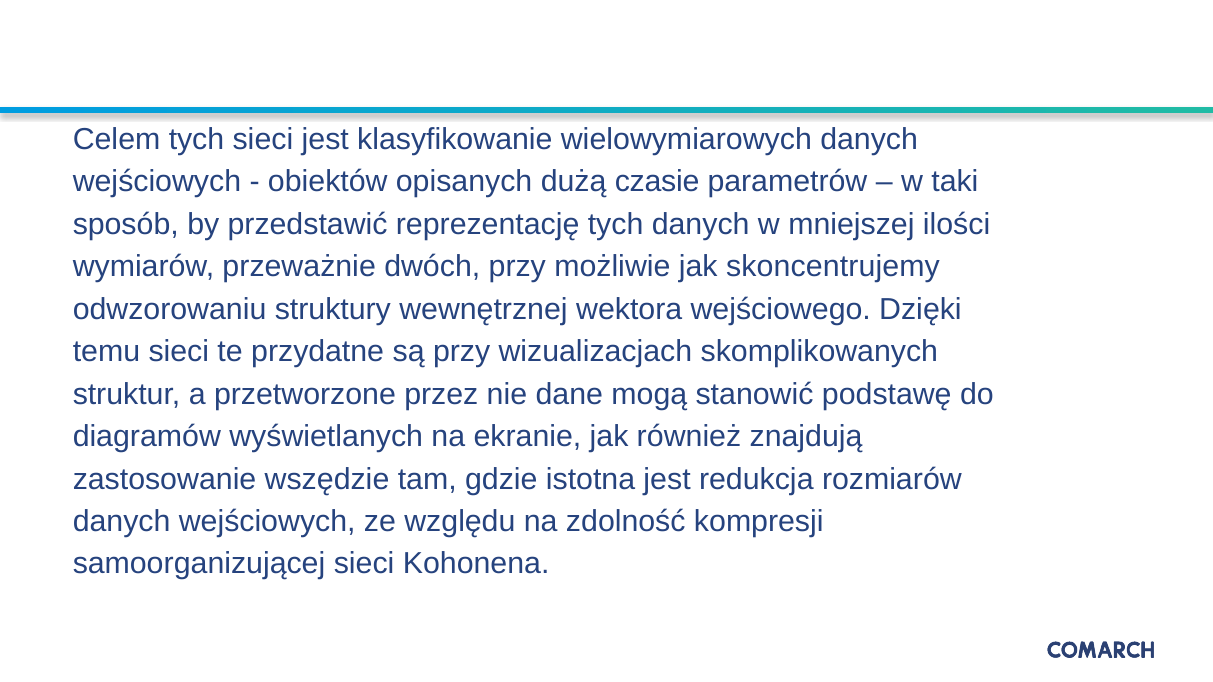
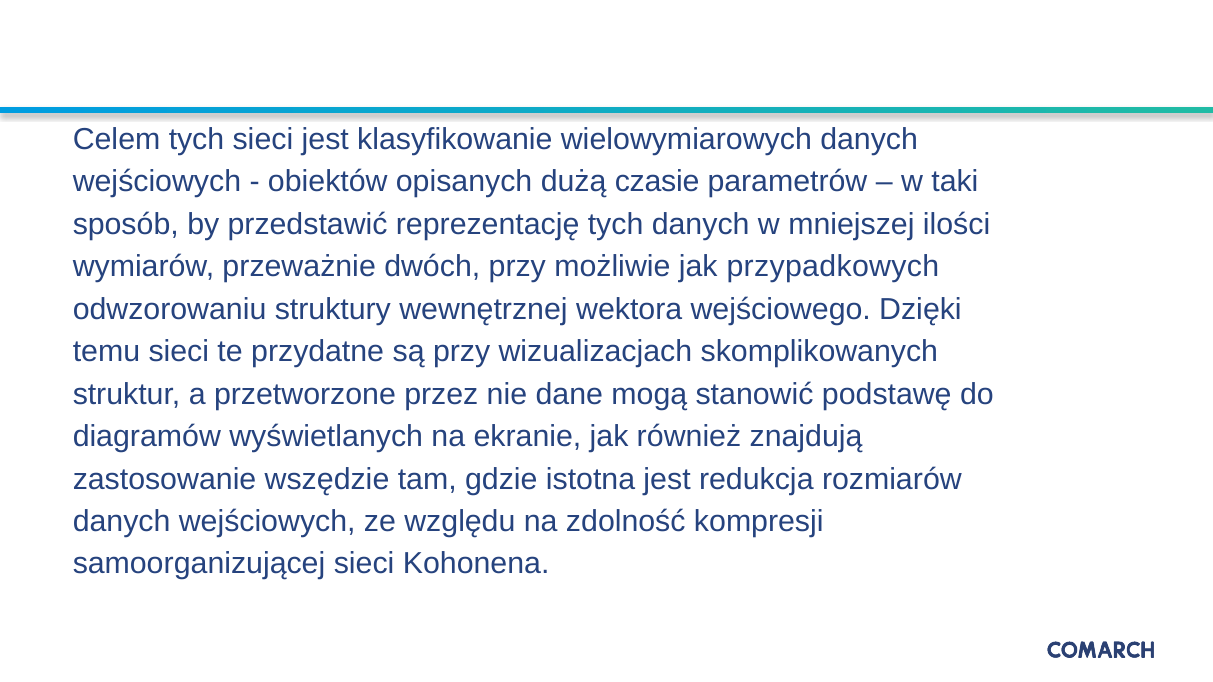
skoncentrujemy: skoncentrujemy -> przypadkowych (833, 267)
